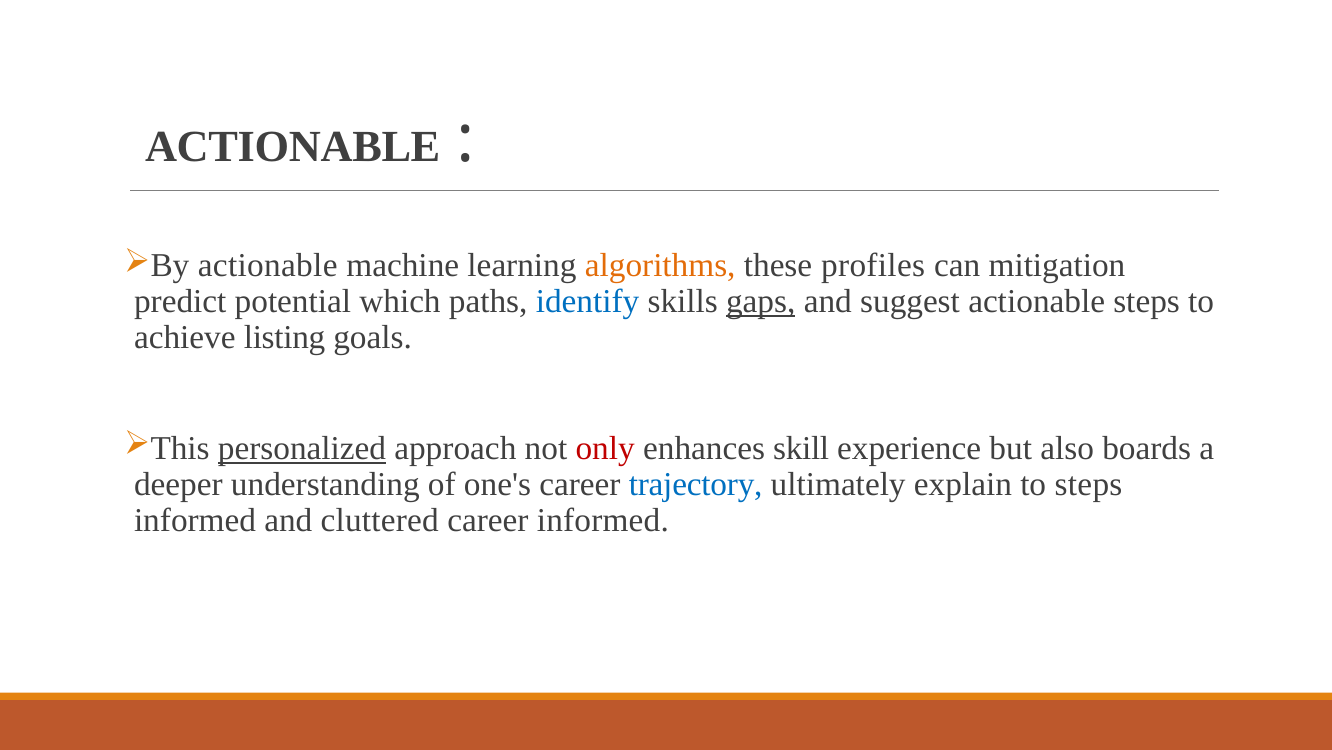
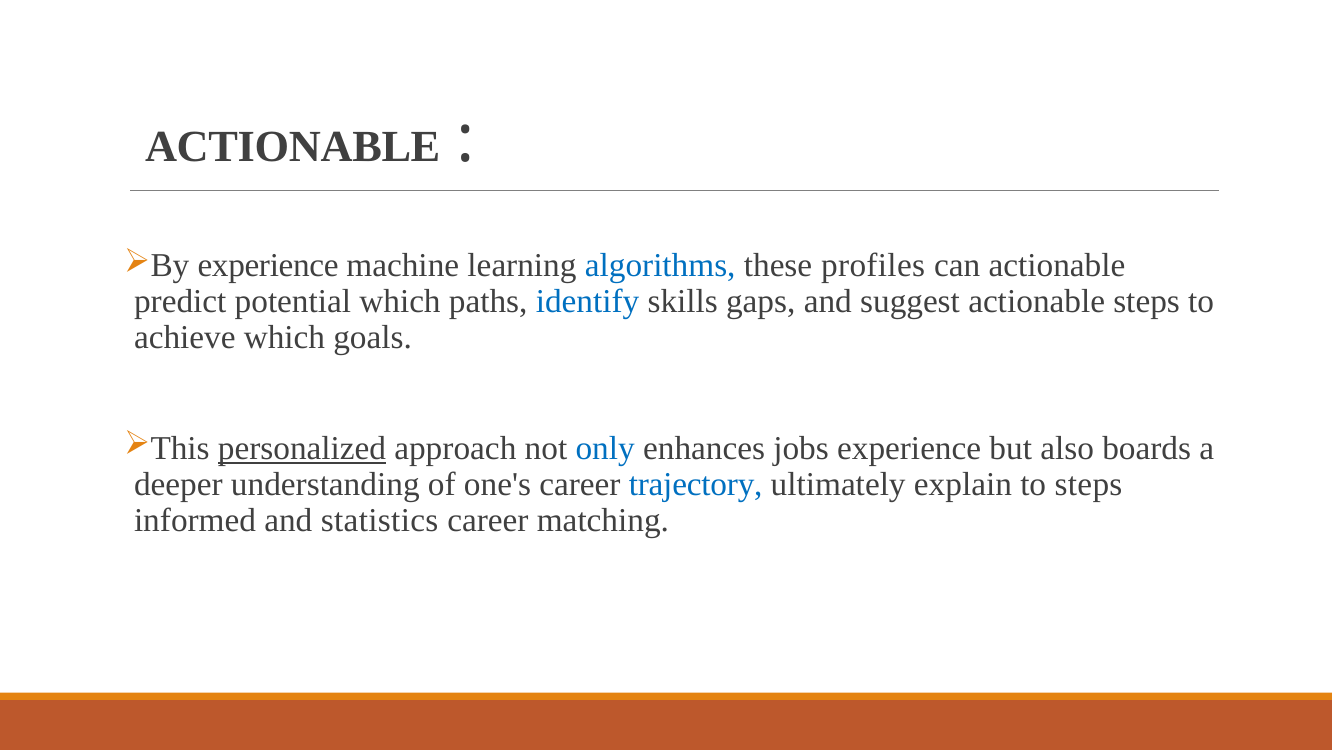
actionable: actionable -> experience (268, 266)
algorithms colour: orange -> blue (660, 266)
can mitigation: mitigation -> actionable (1057, 266)
gaps underline: present -> none (761, 302)
achieve listing: listing -> which (284, 338)
only colour: red -> blue (605, 448)
skill: skill -> jobs (801, 448)
cluttered: cluttered -> statistics (380, 520)
career informed: informed -> matching (603, 520)
